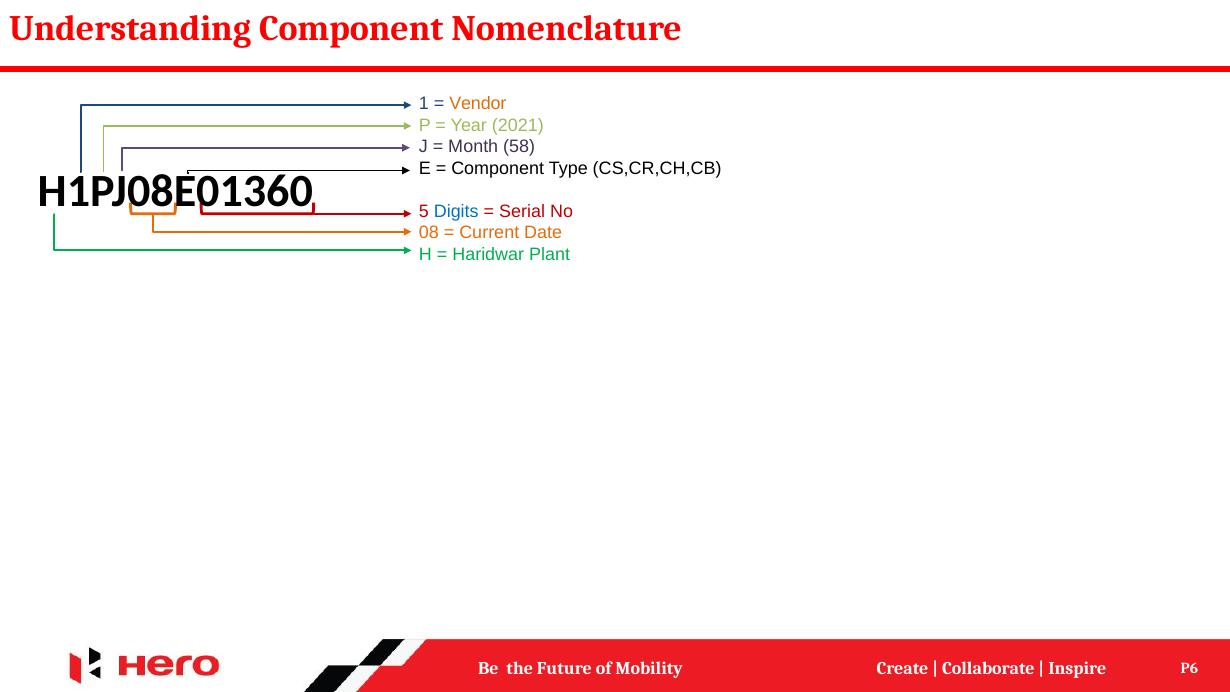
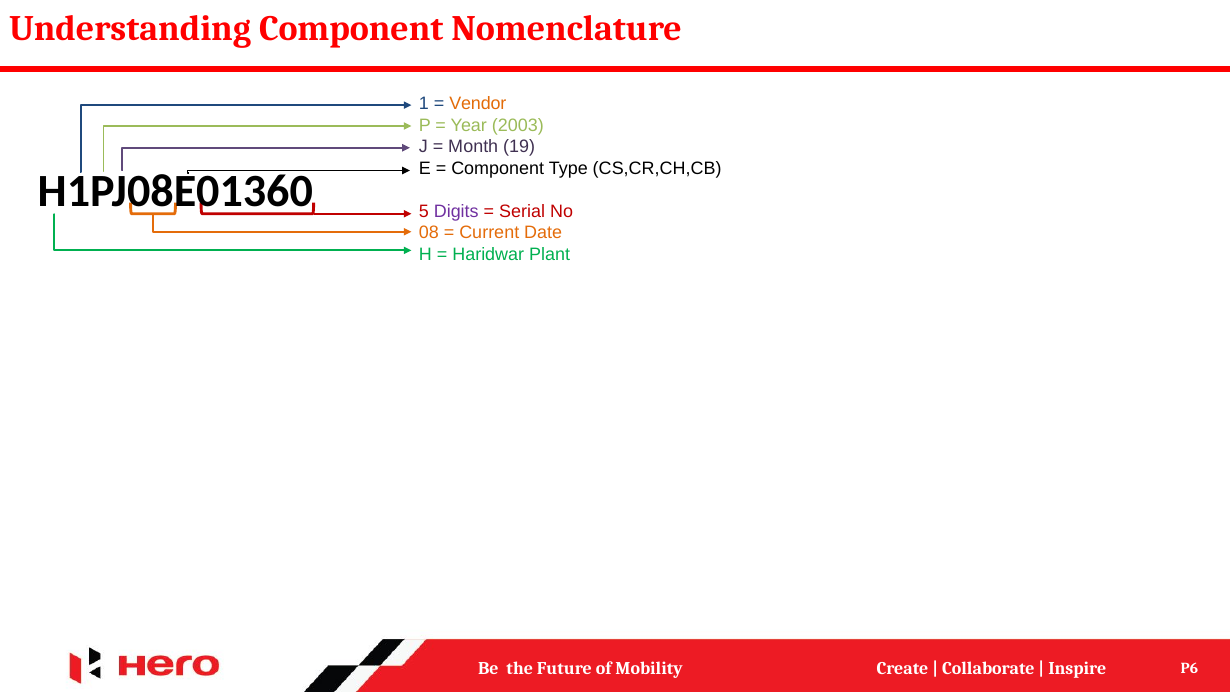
2021: 2021 -> 2003 (518, 125)
58: 58 -> 19 (519, 147)
Digits colour: blue -> purple (456, 211)
